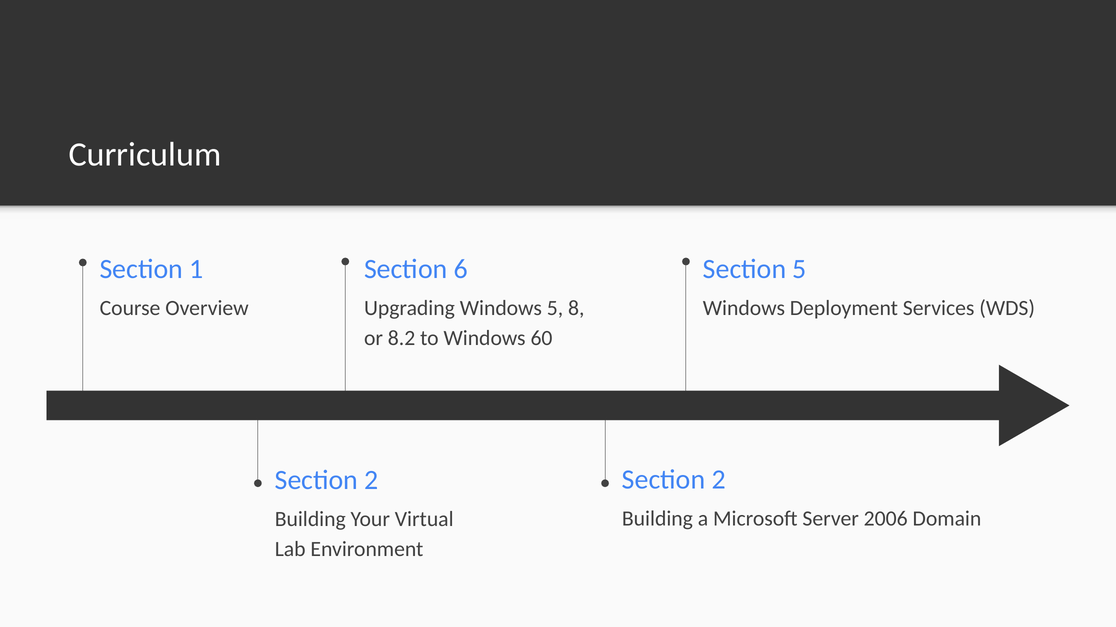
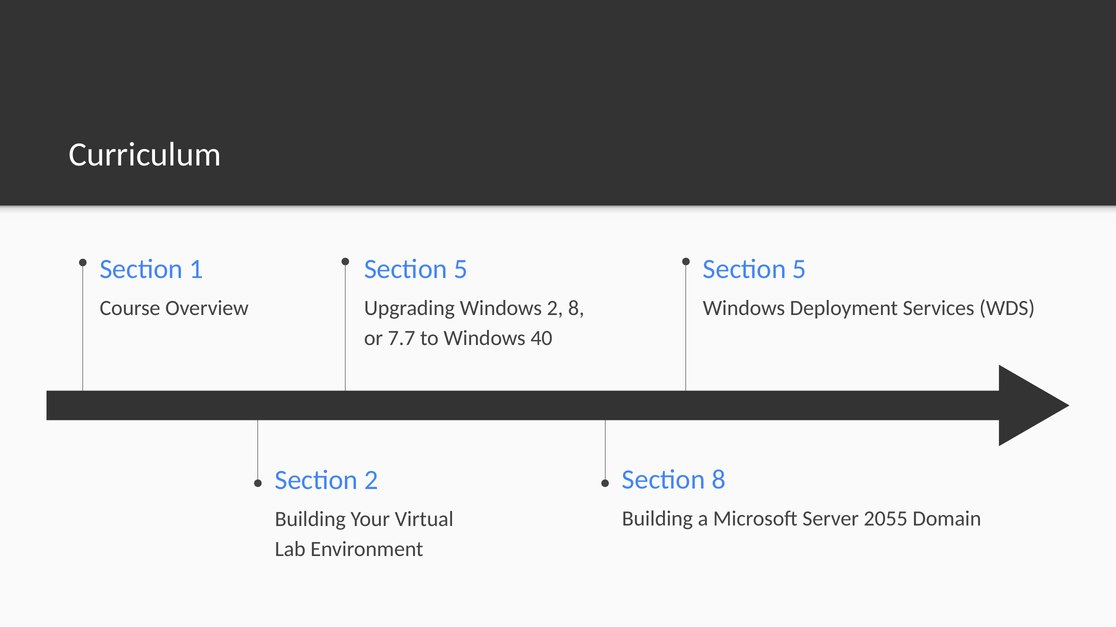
6: 6 -> 5 (461, 269)
Windows 5: 5 -> 2 (555, 308)
8.2: 8.2 -> 7.7 (402, 338)
60: 60 -> 40 (541, 338)
2: 2 -> 8 (719, 480)
2006: 2006 -> 2055 (886, 519)
